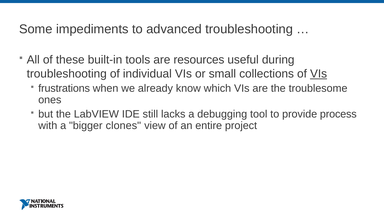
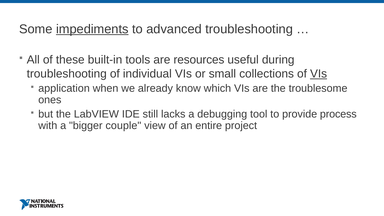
impediments underline: none -> present (92, 29)
frustrations: frustrations -> application (64, 88)
clones: clones -> couple (123, 126)
